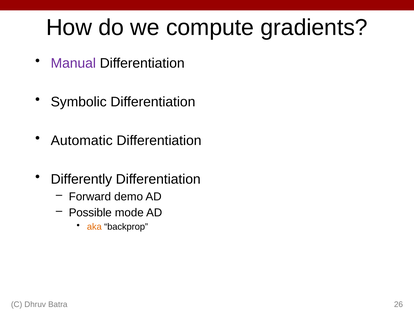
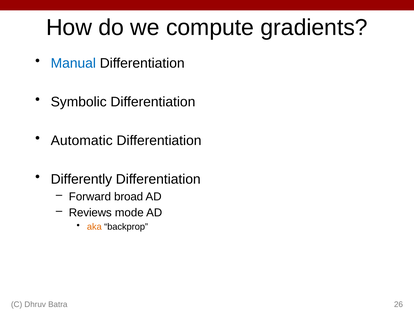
Manual colour: purple -> blue (73, 63)
demo: demo -> broad (129, 196)
Possible: Possible -> Reviews (90, 212)
